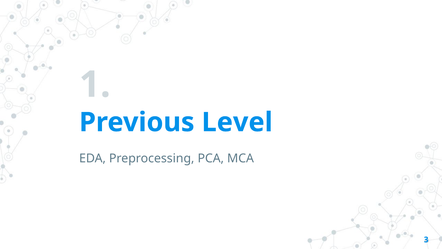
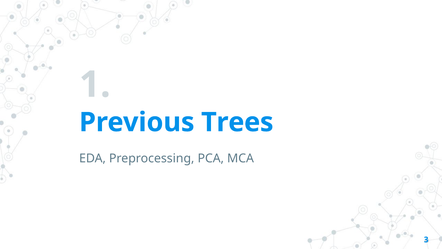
Level: Level -> Trees (237, 122)
